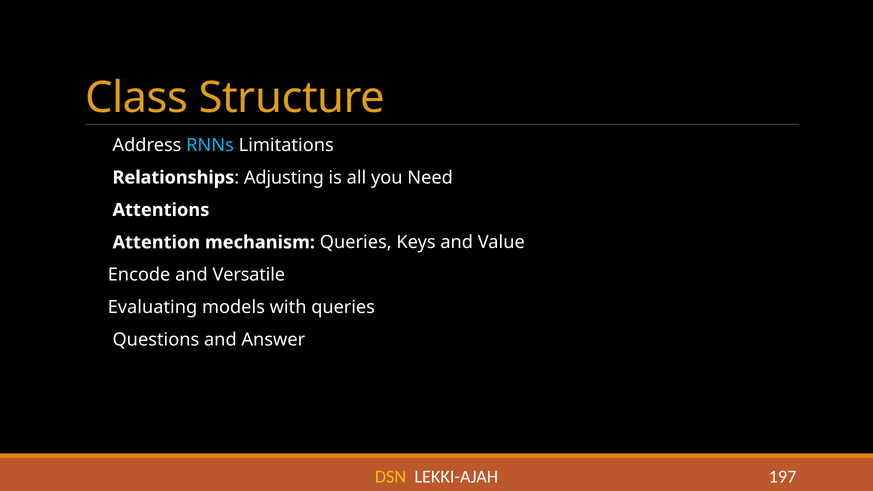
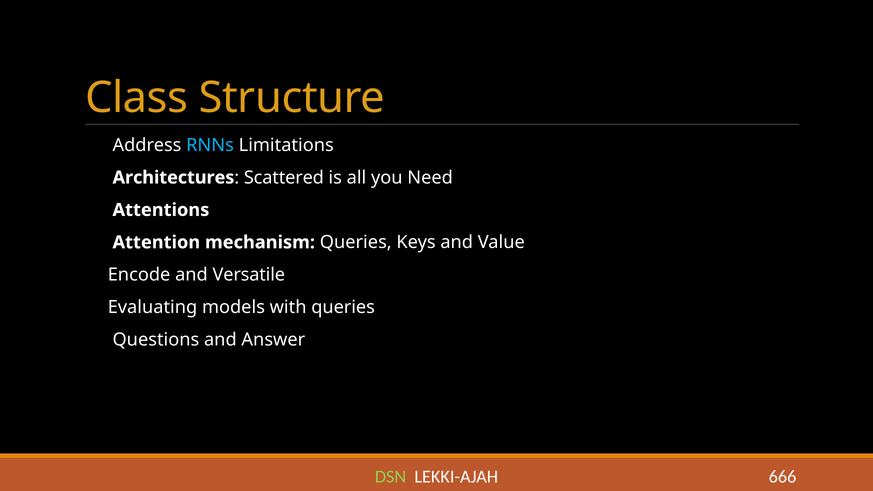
Relationships: Relationships -> Architectures (173, 178)
Adjusting: Adjusting -> Scattered (284, 178)
DSN colour: yellow -> light green (391, 477)
197: 197 -> 666 (783, 477)
